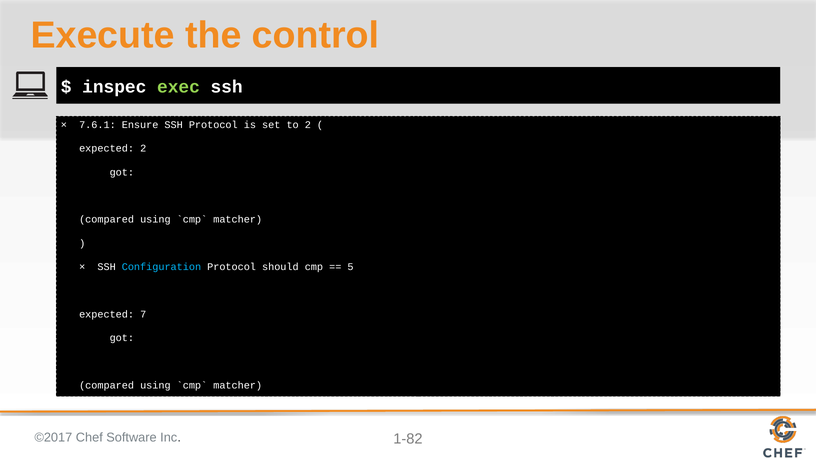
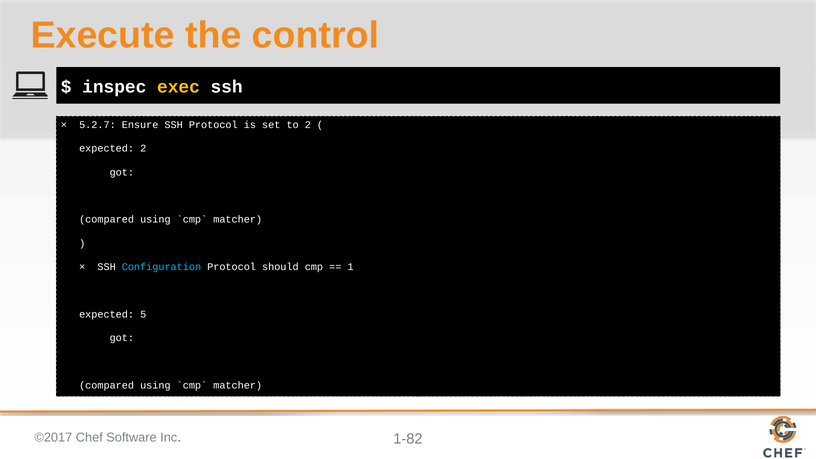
exec colour: light green -> yellow (178, 87)
7.6.1: 7.6.1 -> 5.2.7 (97, 125)
5: 5 -> 1 (351, 267)
7: 7 -> 5 (143, 314)
